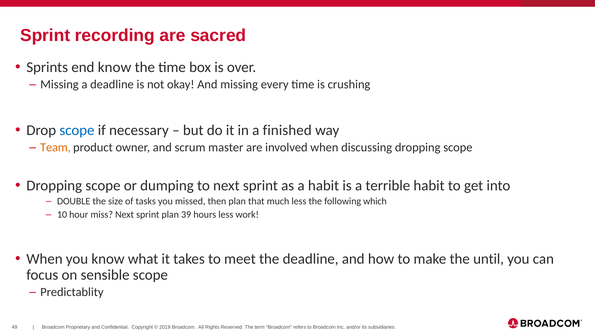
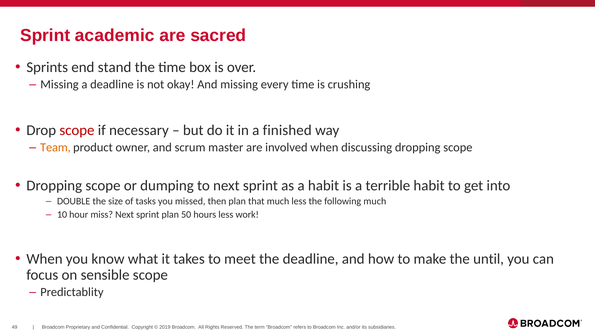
recording: recording -> academic (115, 35)
end know: know -> stand (115, 67)
scope colour: blue -> red (77, 130)
following which: which -> much (375, 201)
39: 39 -> 50 (186, 214)
